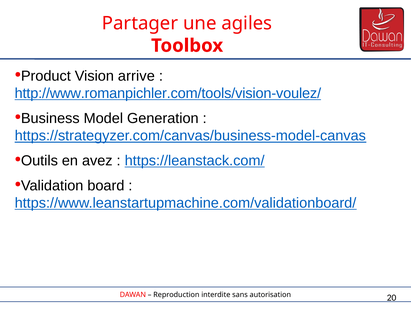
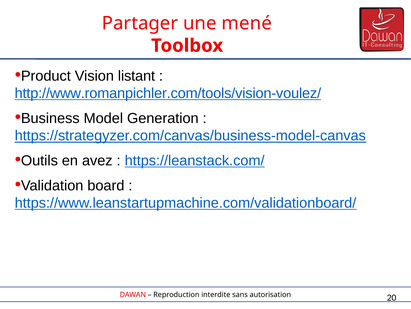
agiles: agiles -> mené (247, 23)
arrive: arrive -> listant (136, 76)
